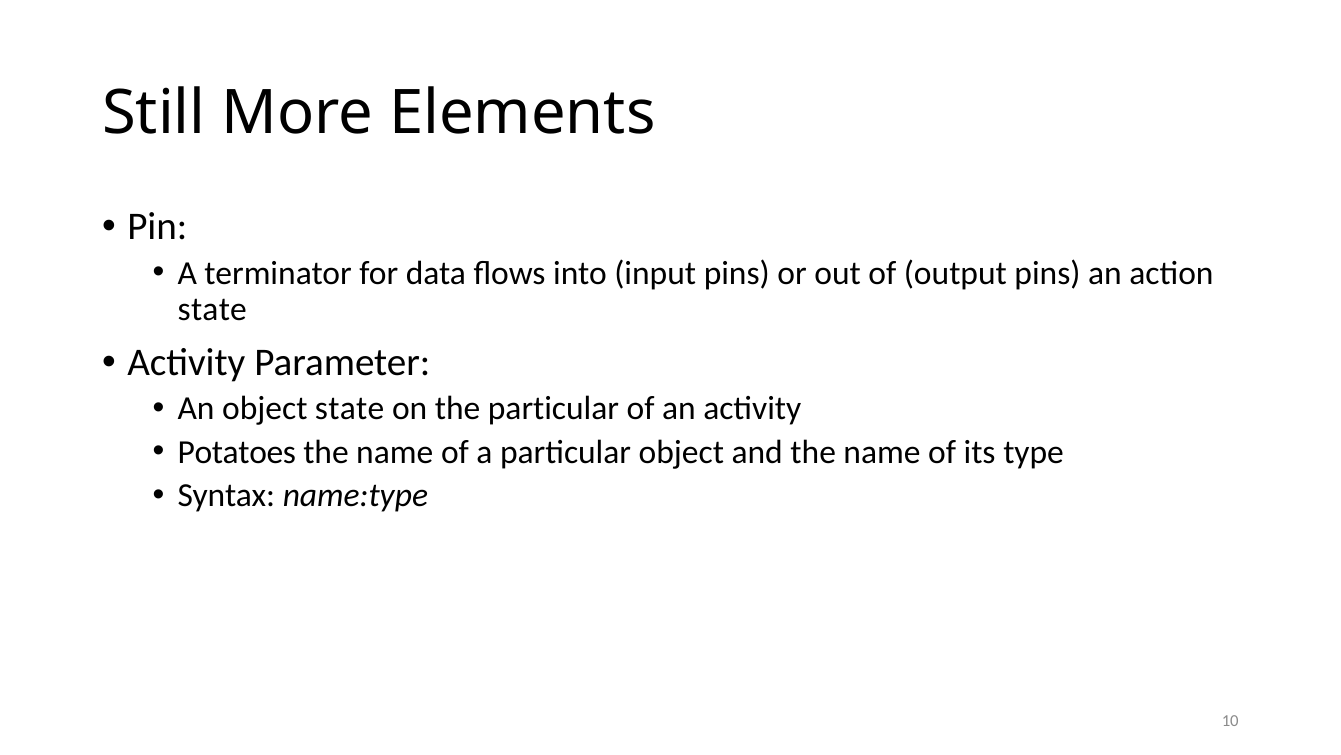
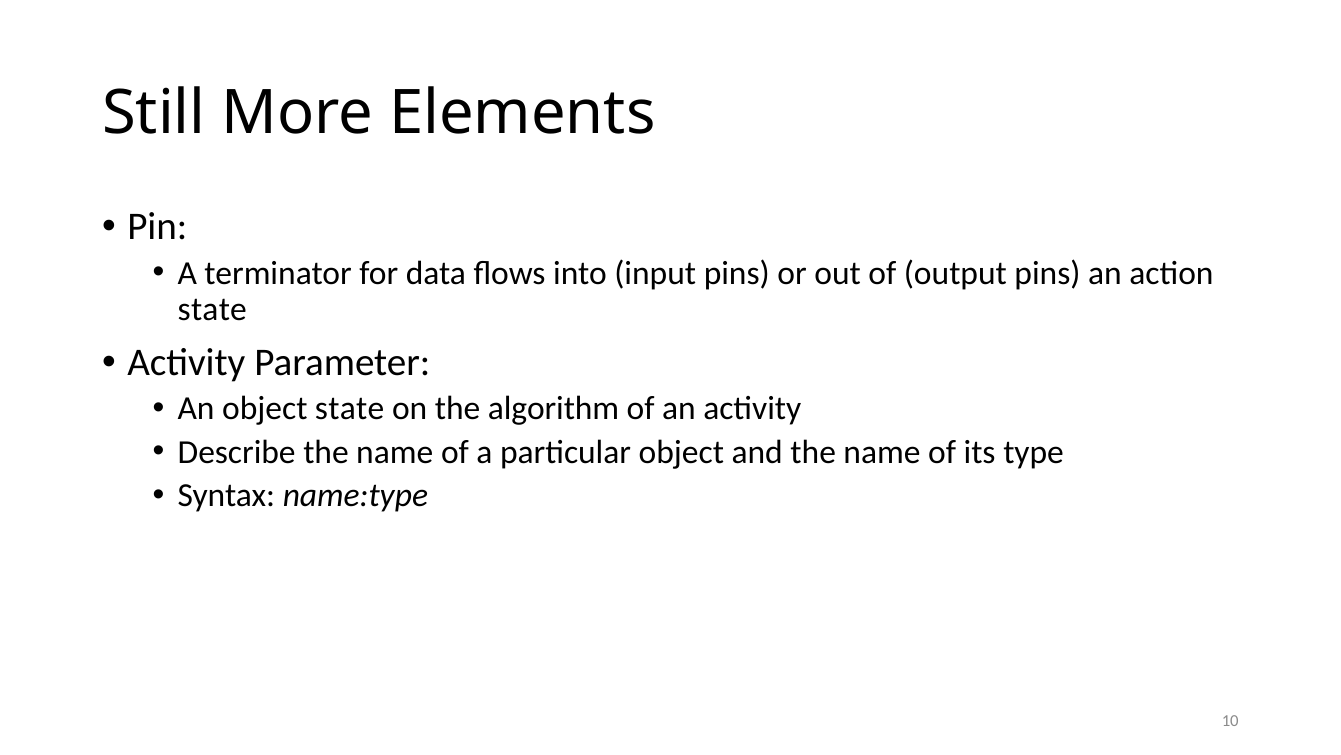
the particular: particular -> algorithm (554, 409)
Potatoes: Potatoes -> Describe (237, 452)
